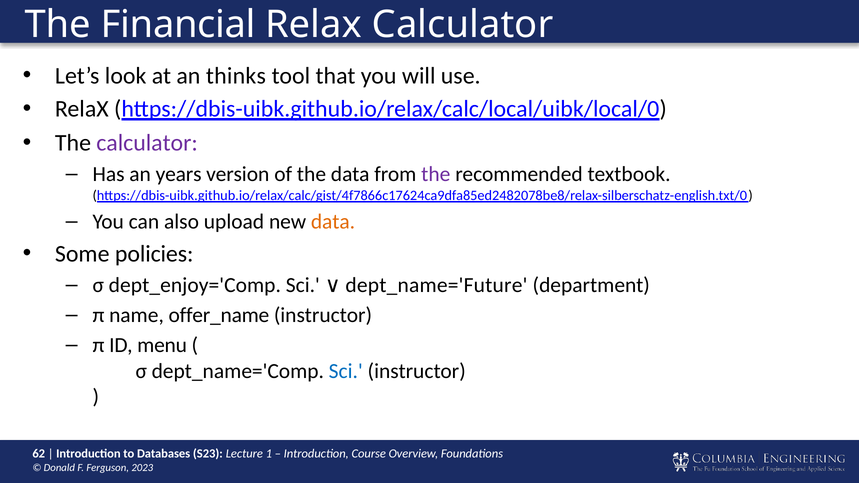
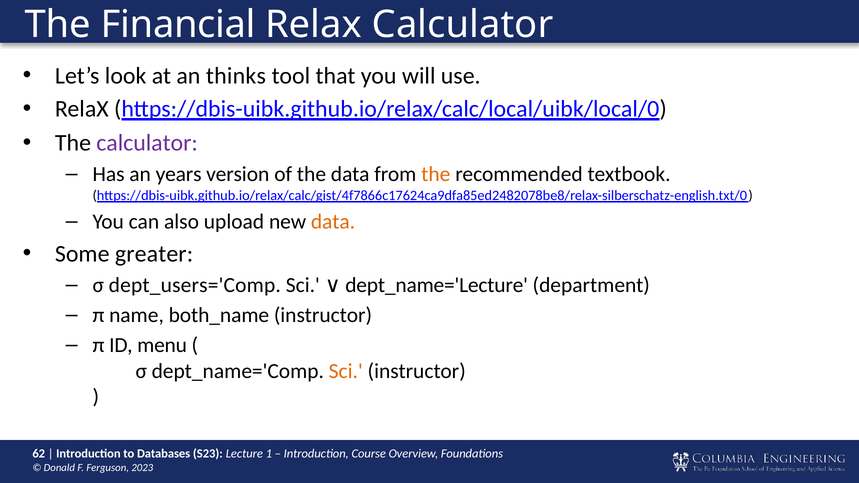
the colour: purple -> orange (436, 174)
policies: policies -> greater (154, 254)
dept_enjoy='Comp: dept_enjoy='Comp -> dept_users='Comp (195, 285)
dept_name='Future: dept_name='Future -> dept_name='Lecture (437, 285)
offer_name: offer_name -> both_name (219, 315)
Sci colour: blue -> orange (346, 371)
